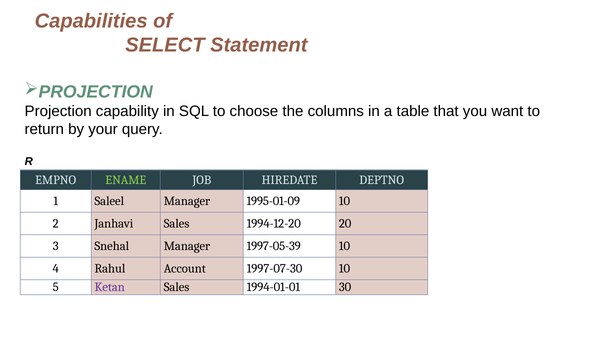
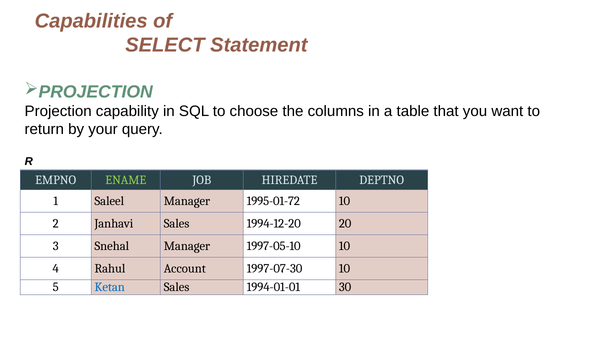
1995-01-09: 1995-01-09 -> 1995-01-72 (273, 201)
1997-05-39: 1997-05-39 -> 1997-05-10 (274, 246)
Ketan colour: purple -> blue (110, 287)
